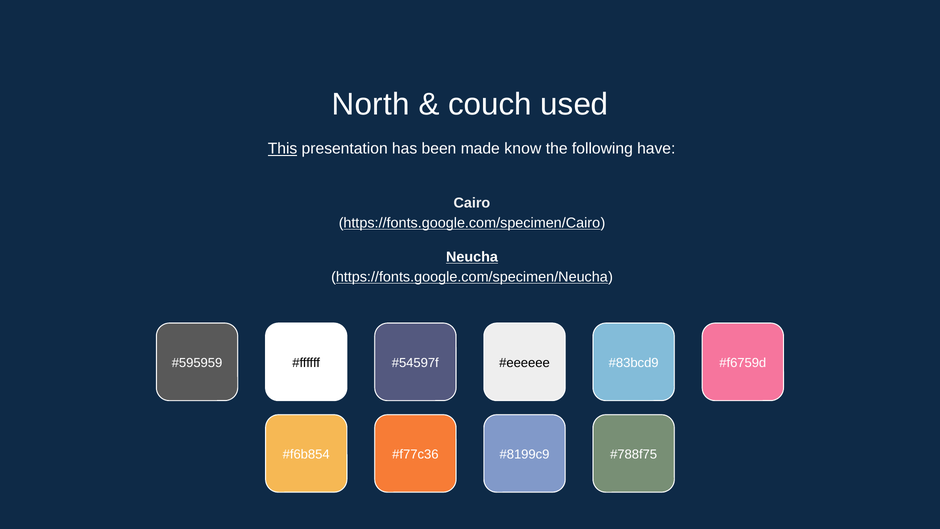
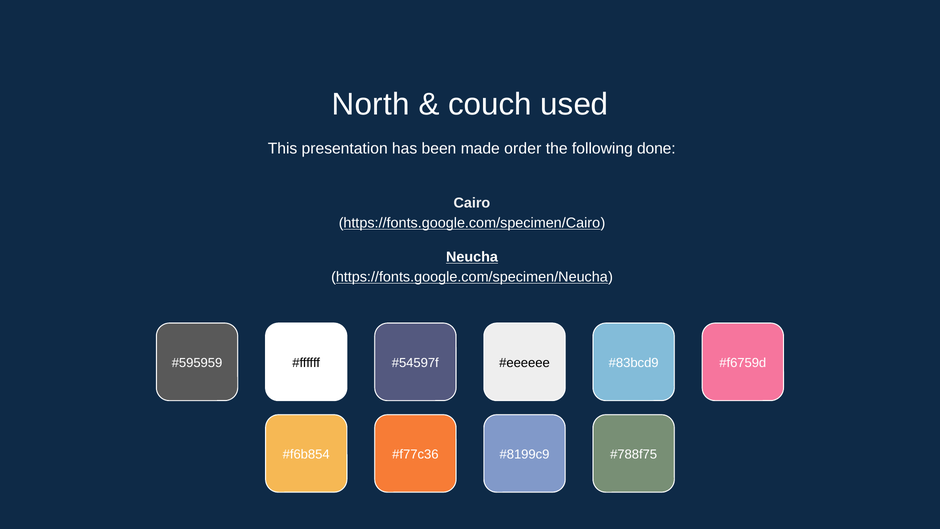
This underline: present -> none (283, 148)
know: know -> order (523, 148)
have: have -> done (656, 148)
